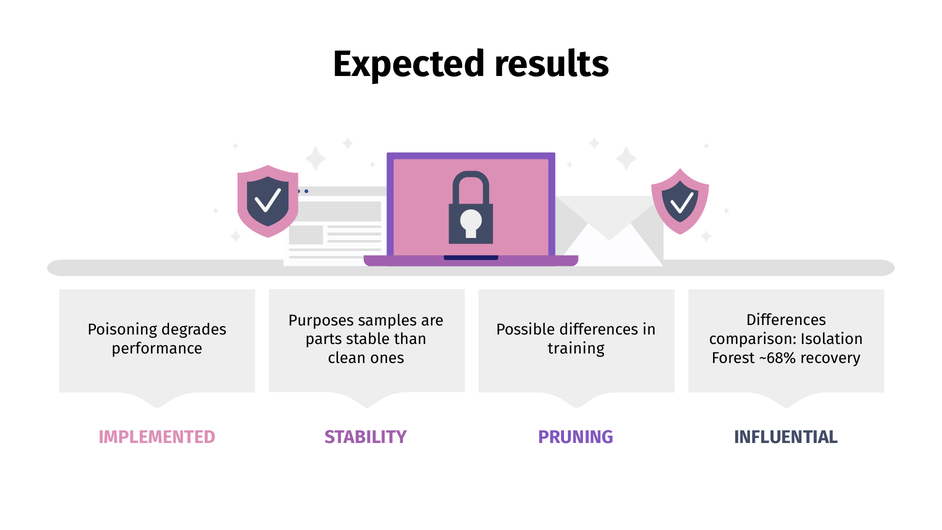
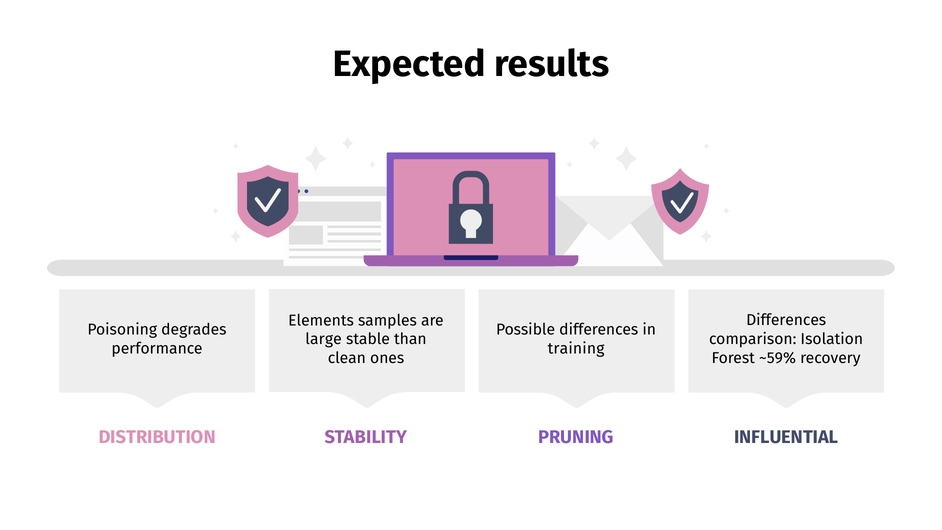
Purposes: Purposes -> Elements (321, 320)
parts: parts -> large (324, 339)
~68%: ~68% -> ~59% (778, 358)
IMPLEMENTED: IMPLEMENTED -> DISTRIBUTION (157, 437)
